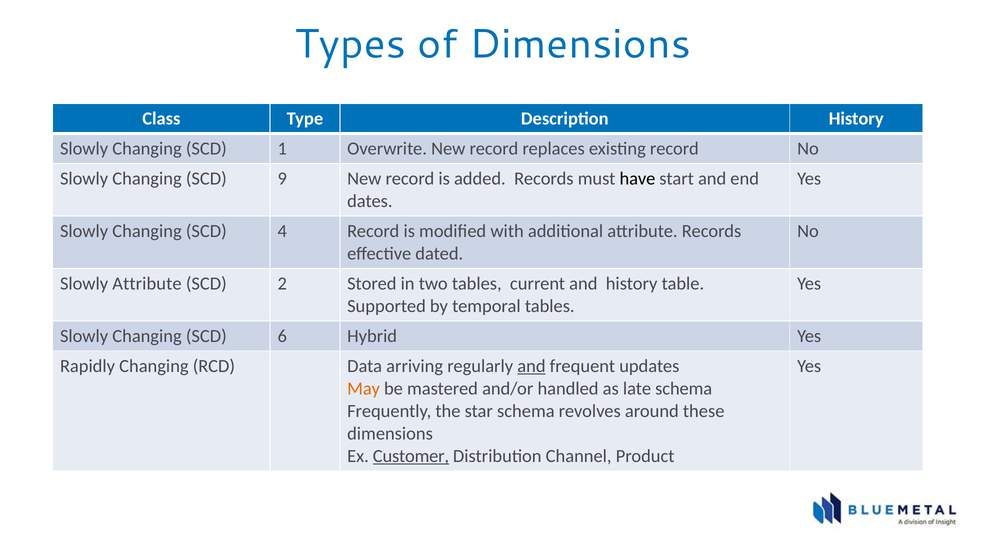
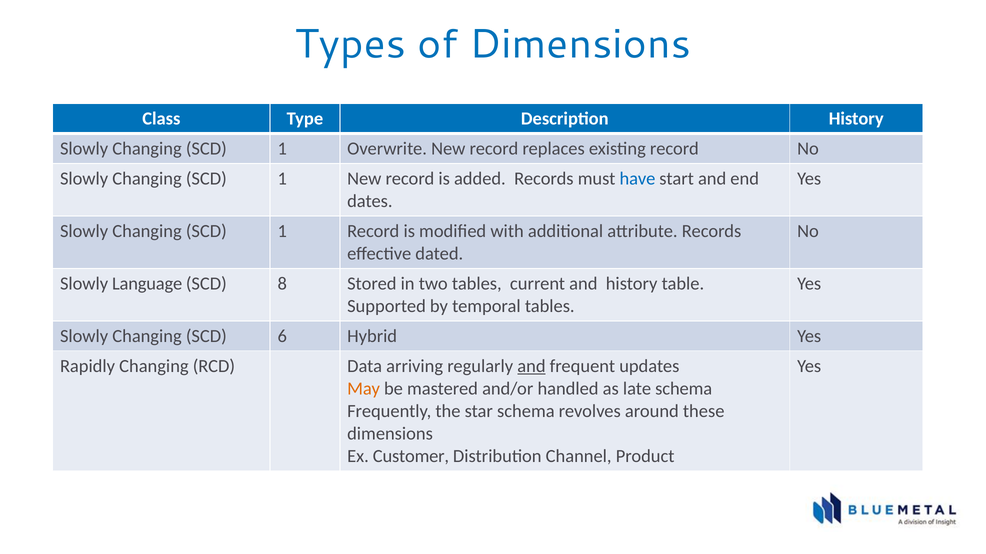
9: 9 -> 1 (282, 179)
have colour: black -> blue (637, 179)
4: 4 -> 1 (282, 231)
Slowly Attribute: Attribute -> Language (147, 284)
2: 2 -> 8 (282, 284)
Customer underline: present -> none (411, 457)
